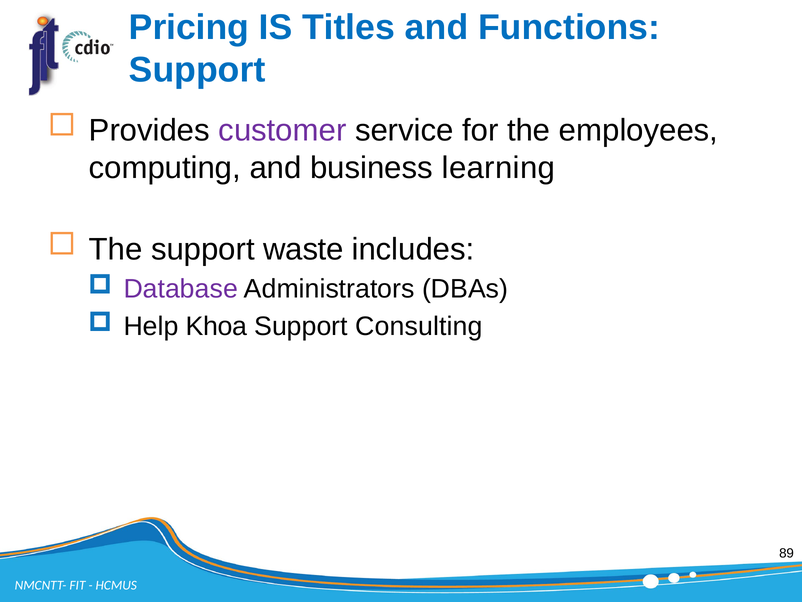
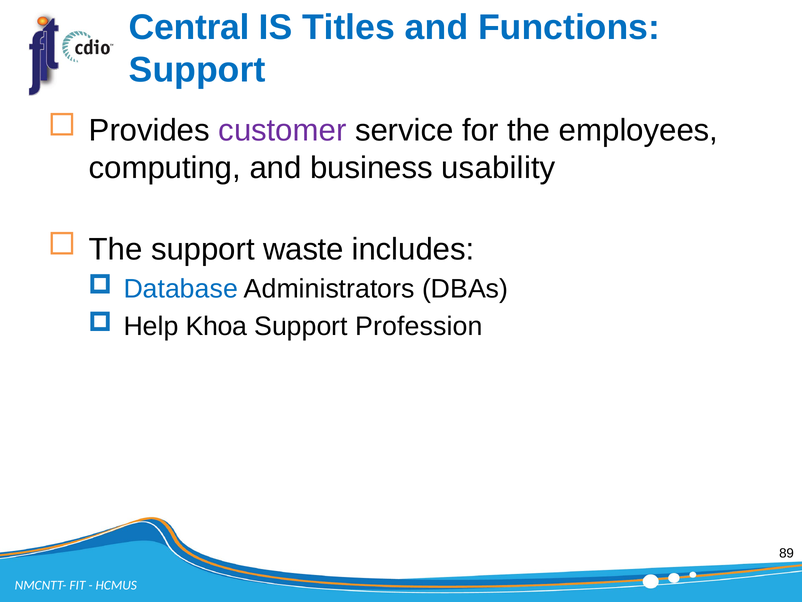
Pricing: Pricing -> Central (189, 27)
learning: learning -> usability (498, 168)
Database colour: purple -> blue (181, 289)
Consulting: Consulting -> Profession (419, 326)
